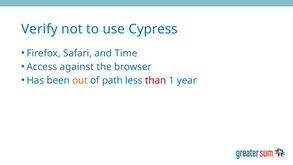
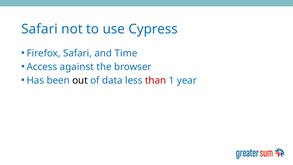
Verify: Verify -> Safari (40, 29)
out colour: orange -> black (80, 80)
path: path -> data (112, 80)
